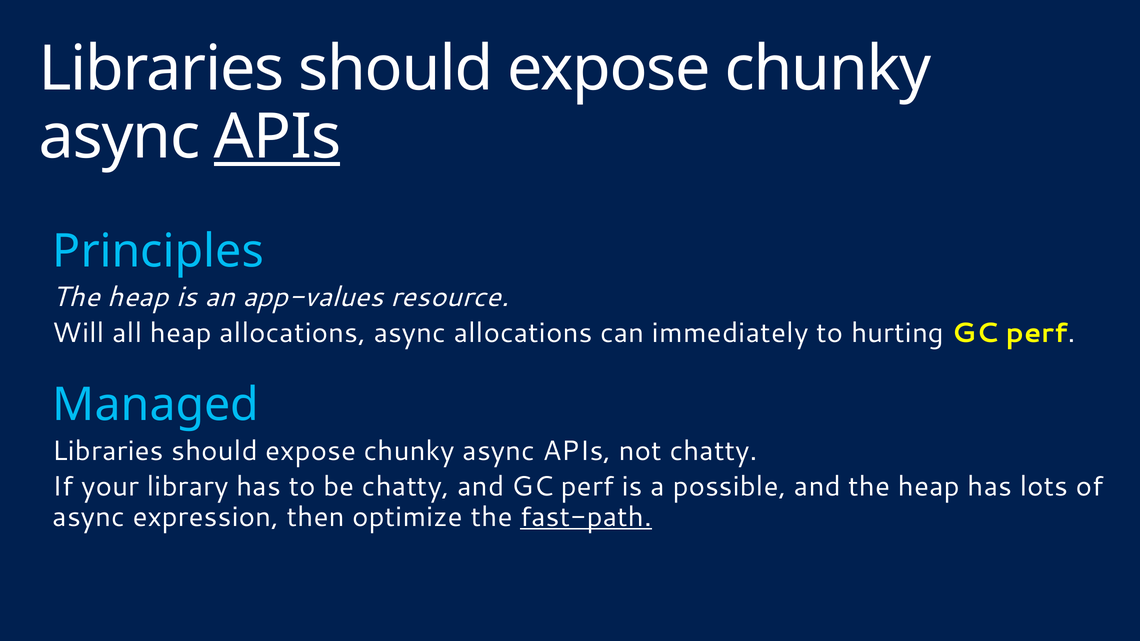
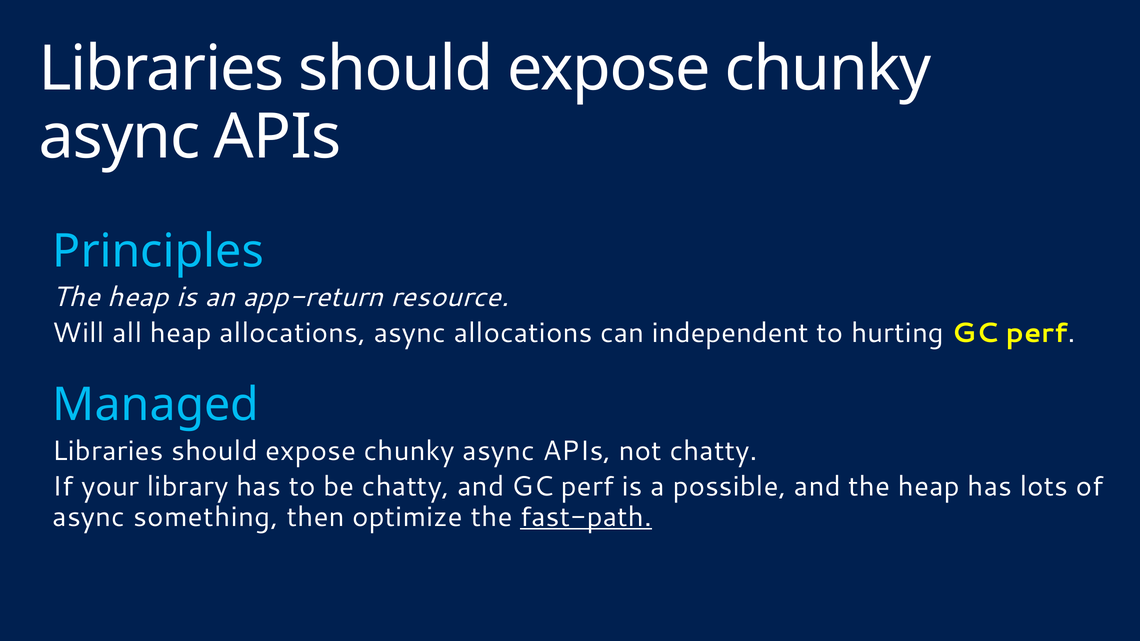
APIs underline: present -> none (277, 137)
app-values: app-values -> app-return (313, 297)
immediately: immediately -> independent (730, 333)
expression: expression -> something (206, 517)
